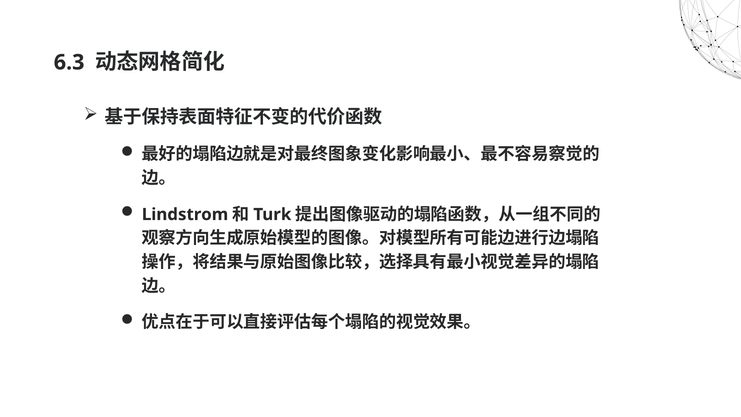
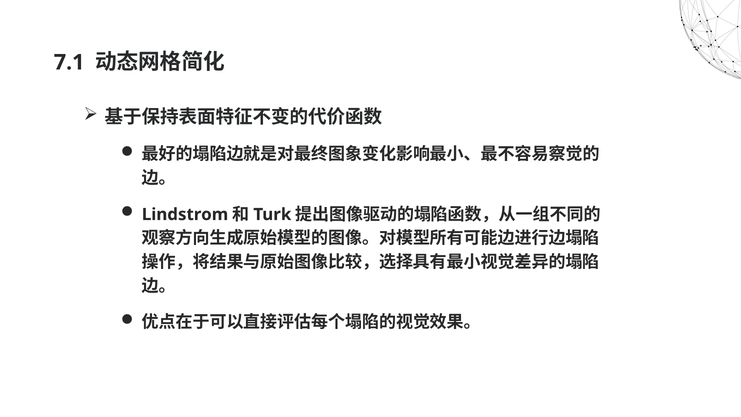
6.3: 6.3 -> 7.1 (69, 62)
